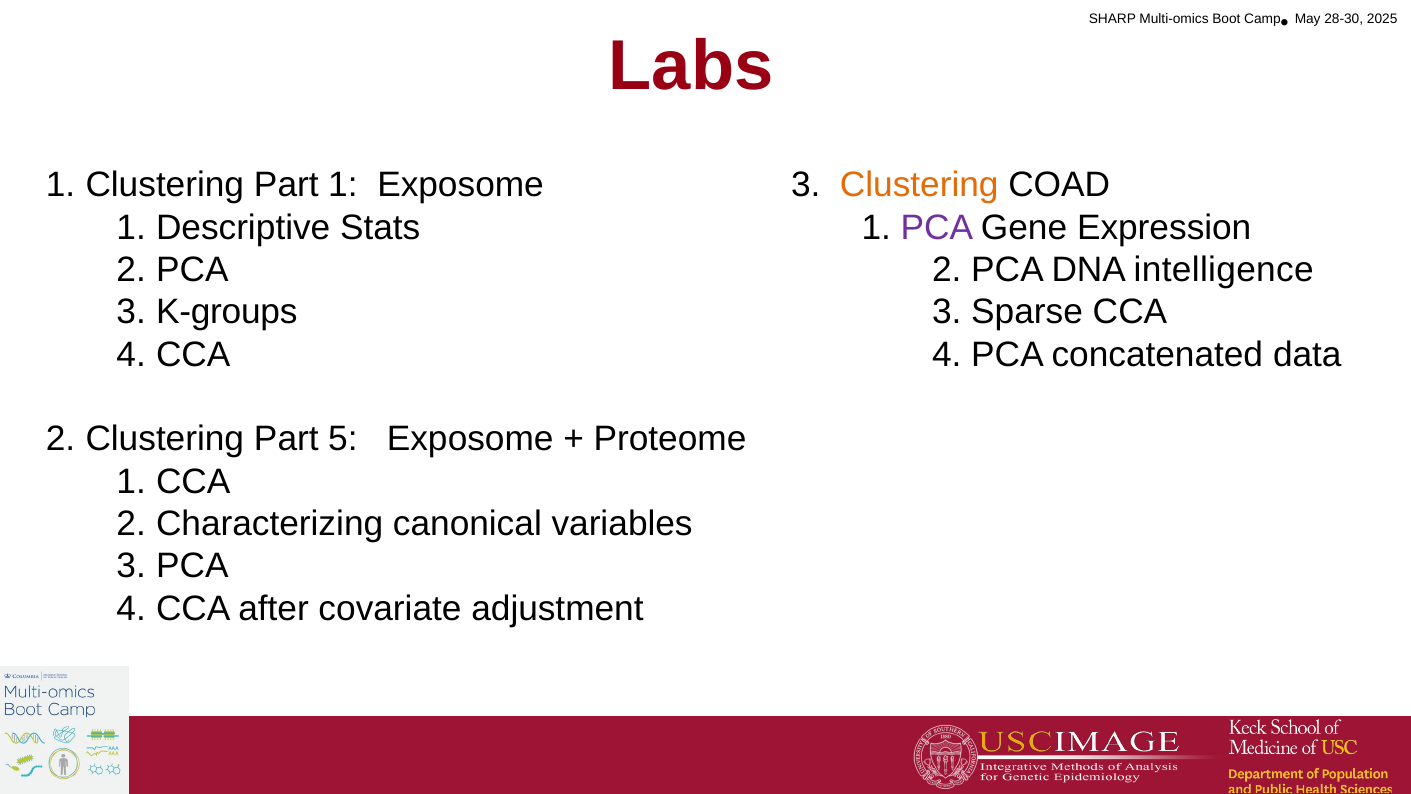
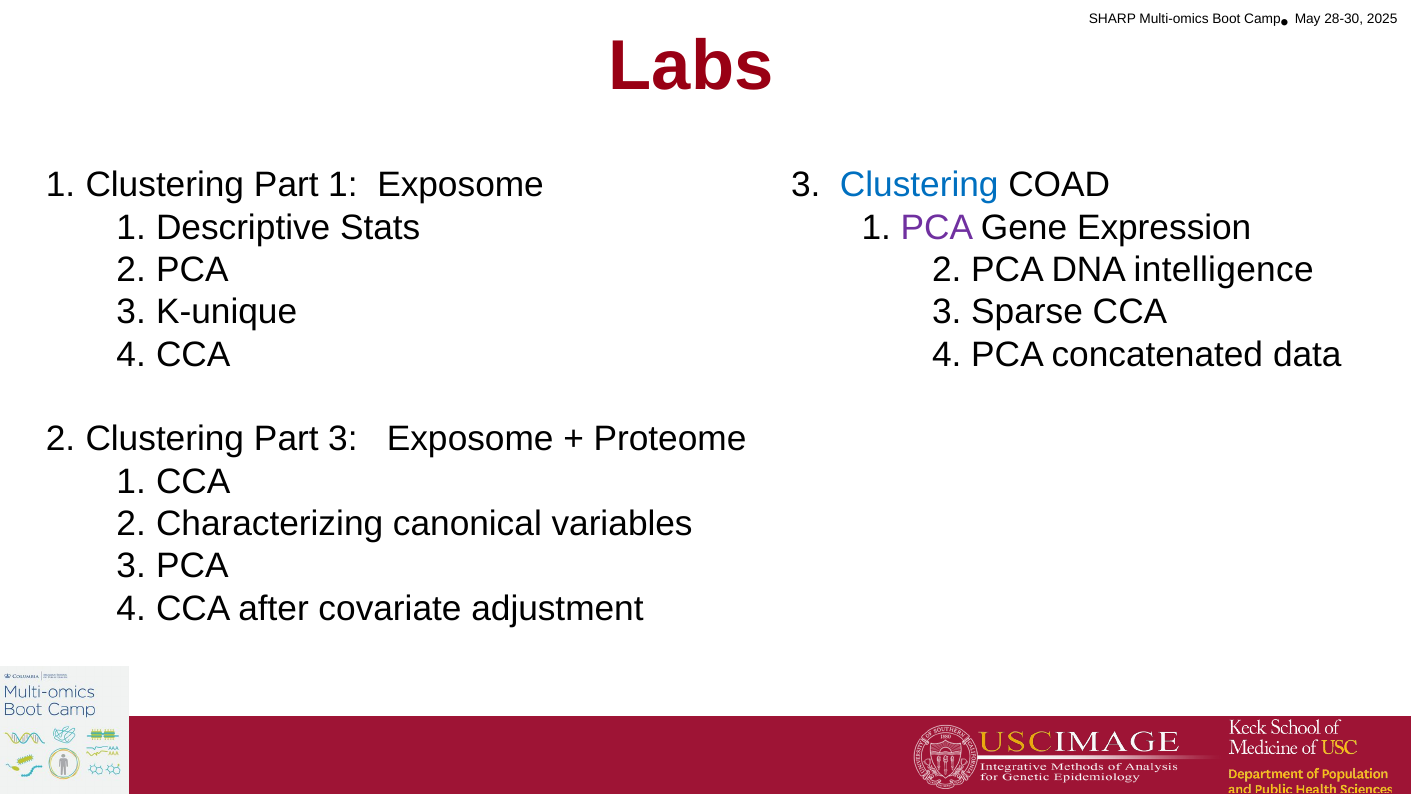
Clustering colour: orange -> blue (919, 185)
K-groups: K-groups -> K-unique (227, 312)
Part 5: 5 -> 3 (343, 439)
